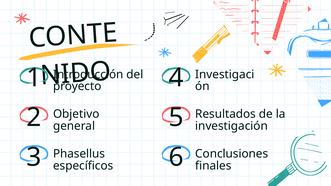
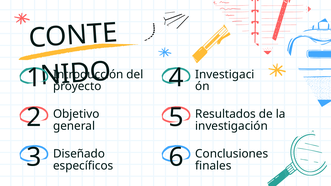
Phasellus: Phasellus -> Diseñado (79, 154)
